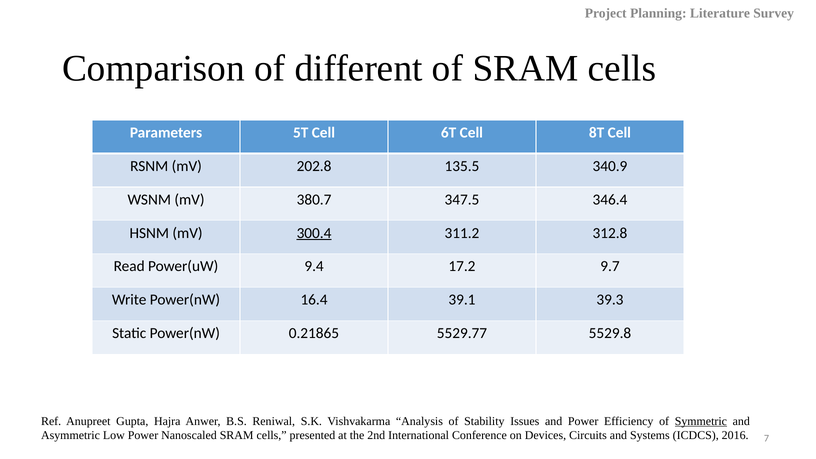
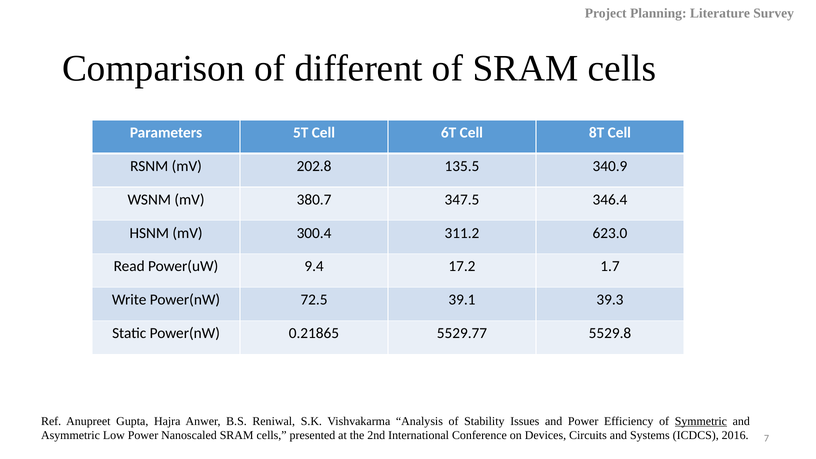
300.4 underline: present -> none (314, 233)
312.8: 312.8 -> 623.0 (610, 233)
9.7: 9.7 -> 1.7 (610, 266)
16.4: 16.4 -> 72.5 (314, 300)
